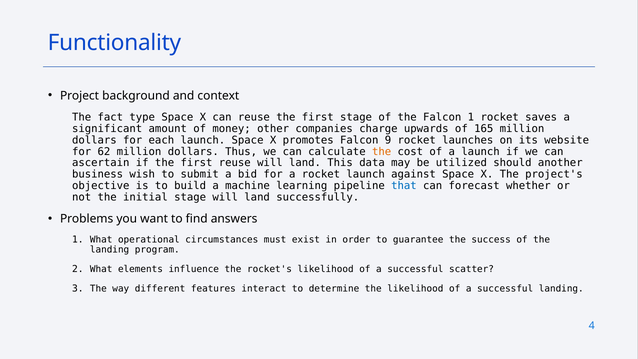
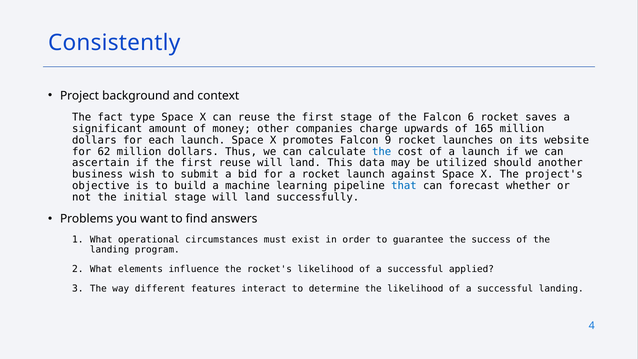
Functionality: Functionality -> Consistently (114, 43)
Falcon 1: 1 -> 6 (471, 117)
the colour: orange -> blue (382, 151)
scatter: scatter -> applied (472, 269)
